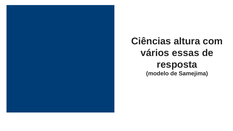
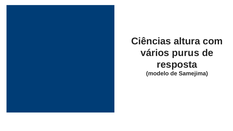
essas: essas -> purus (186, 53)
